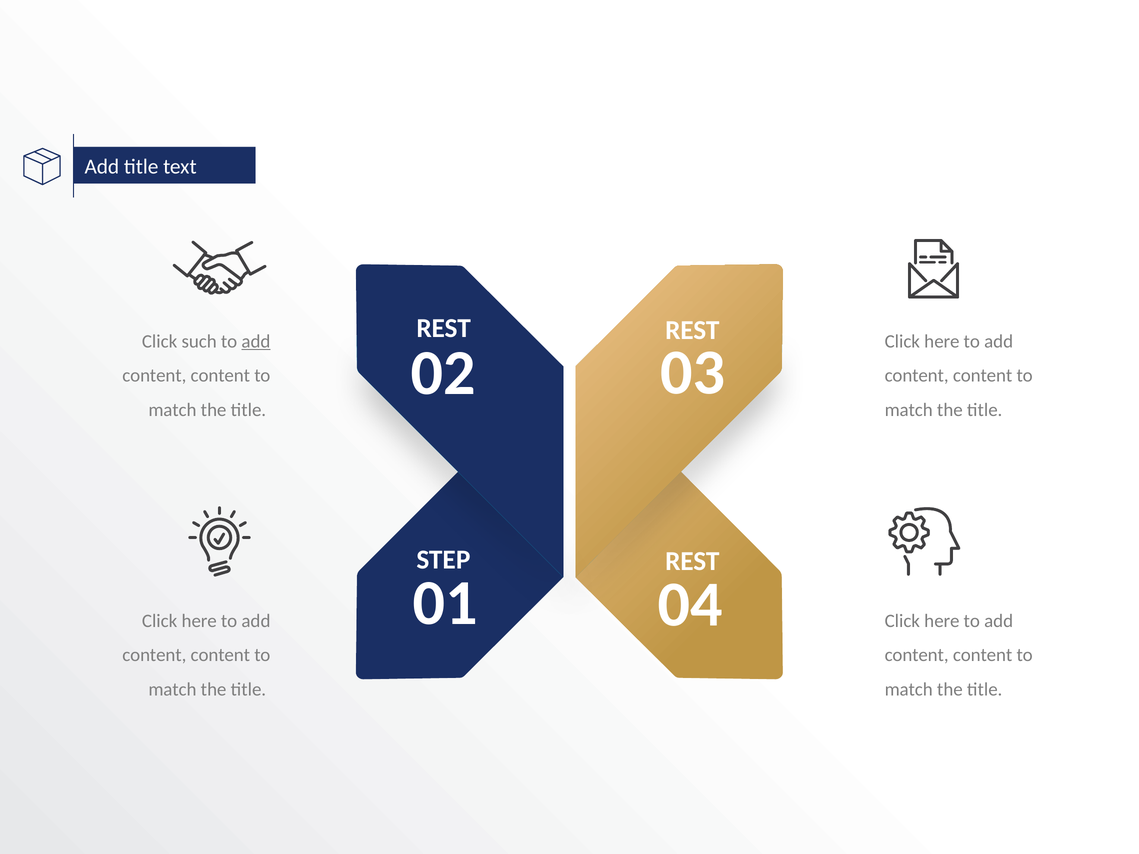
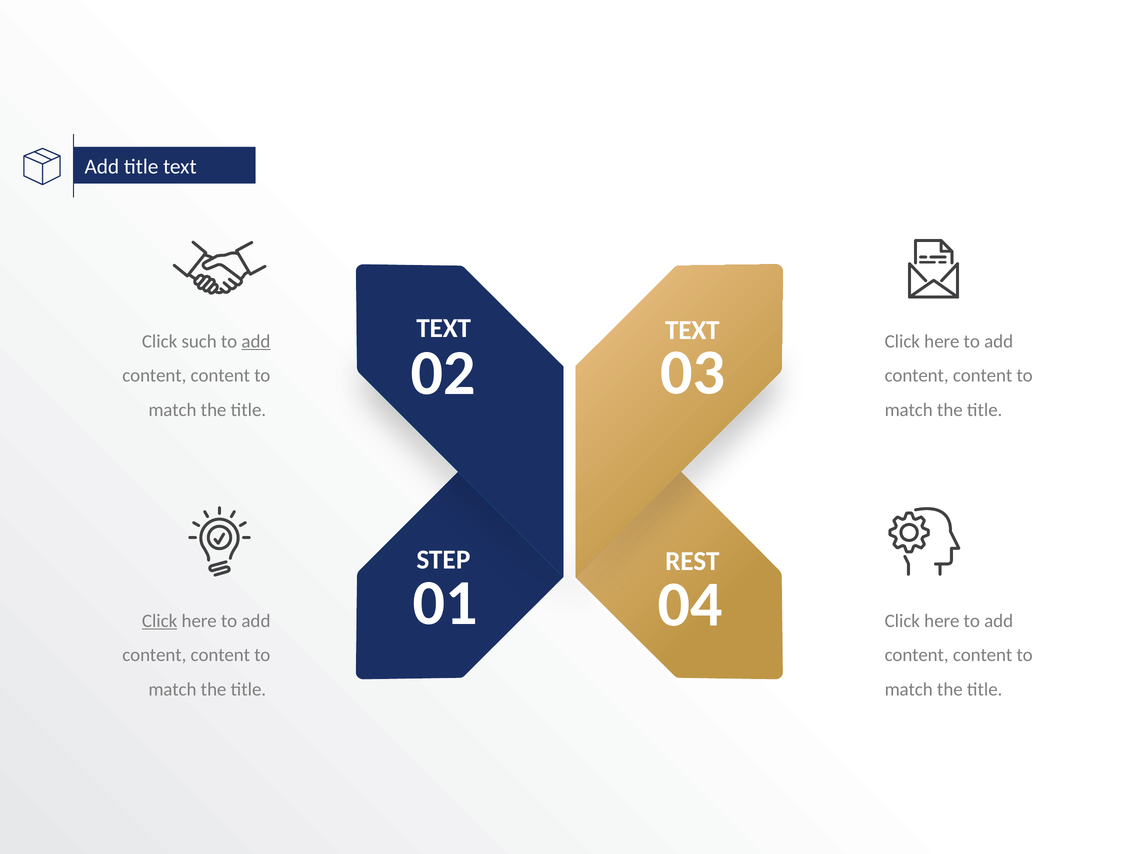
REST: REST -> TEXT (444, 329)
REST: REST -> TEXT (692, 330)
Click underline: none -> present (160, 621)
